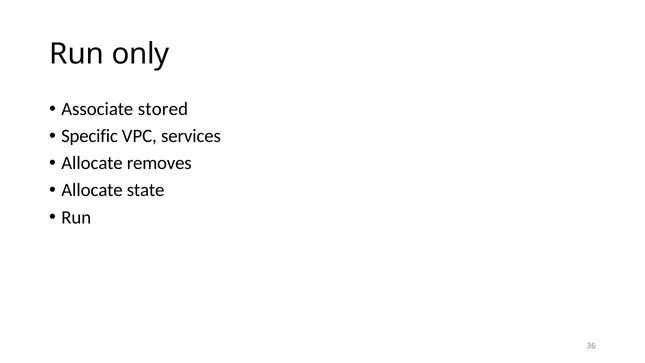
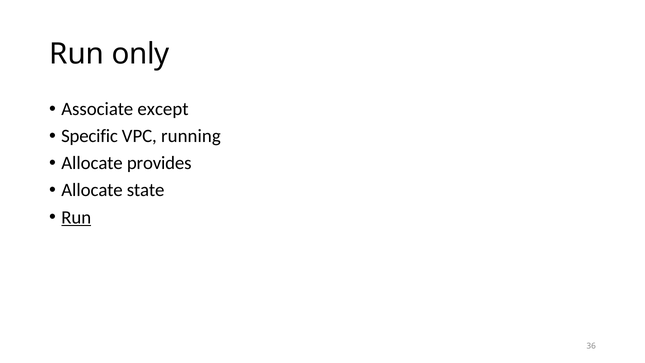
stored: stored -> except (163, 109)
services: services -> running (191, 136)
removes: removes -> provides (159, 163)
Run underline: none -> present (76, 217)
